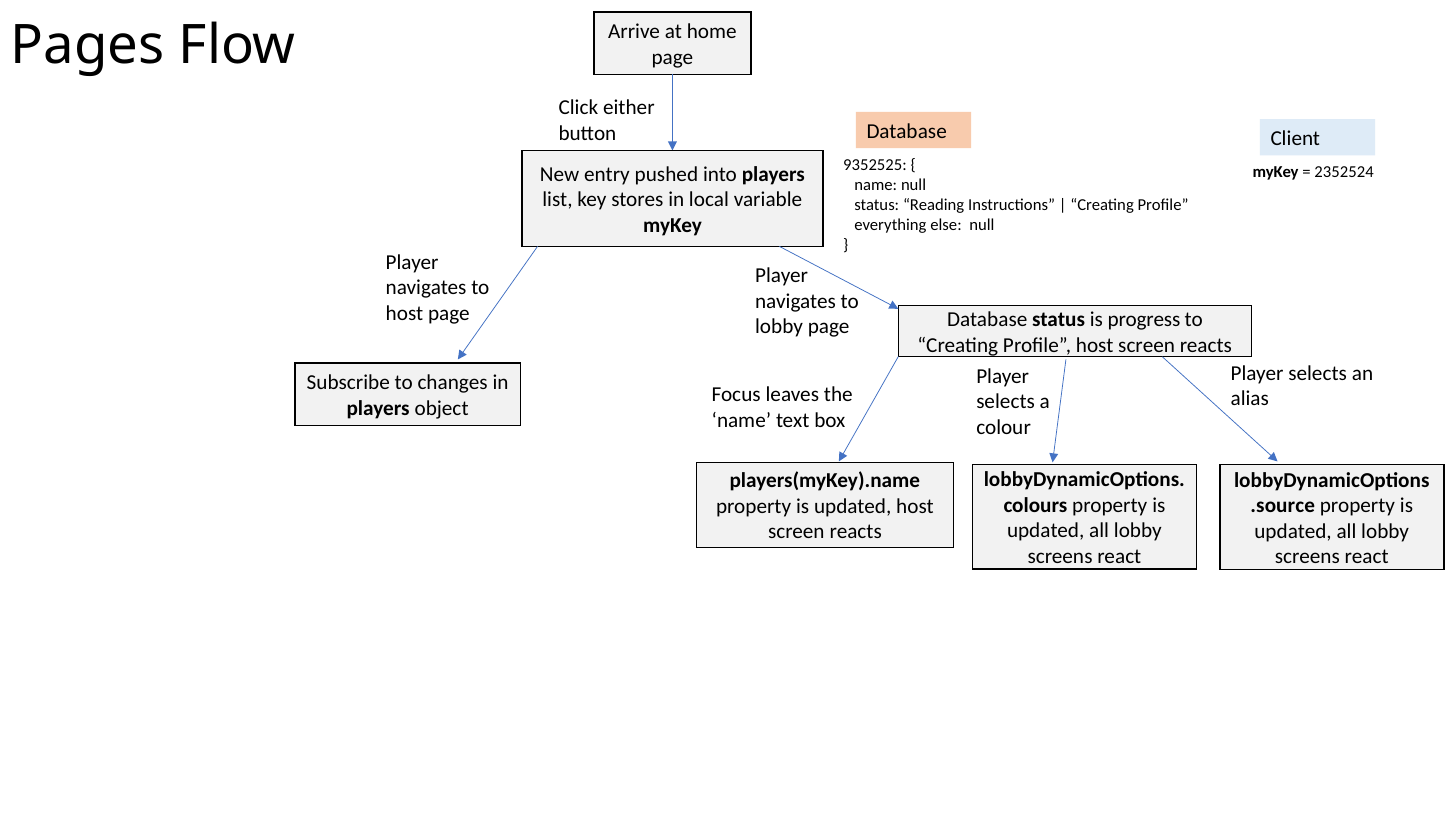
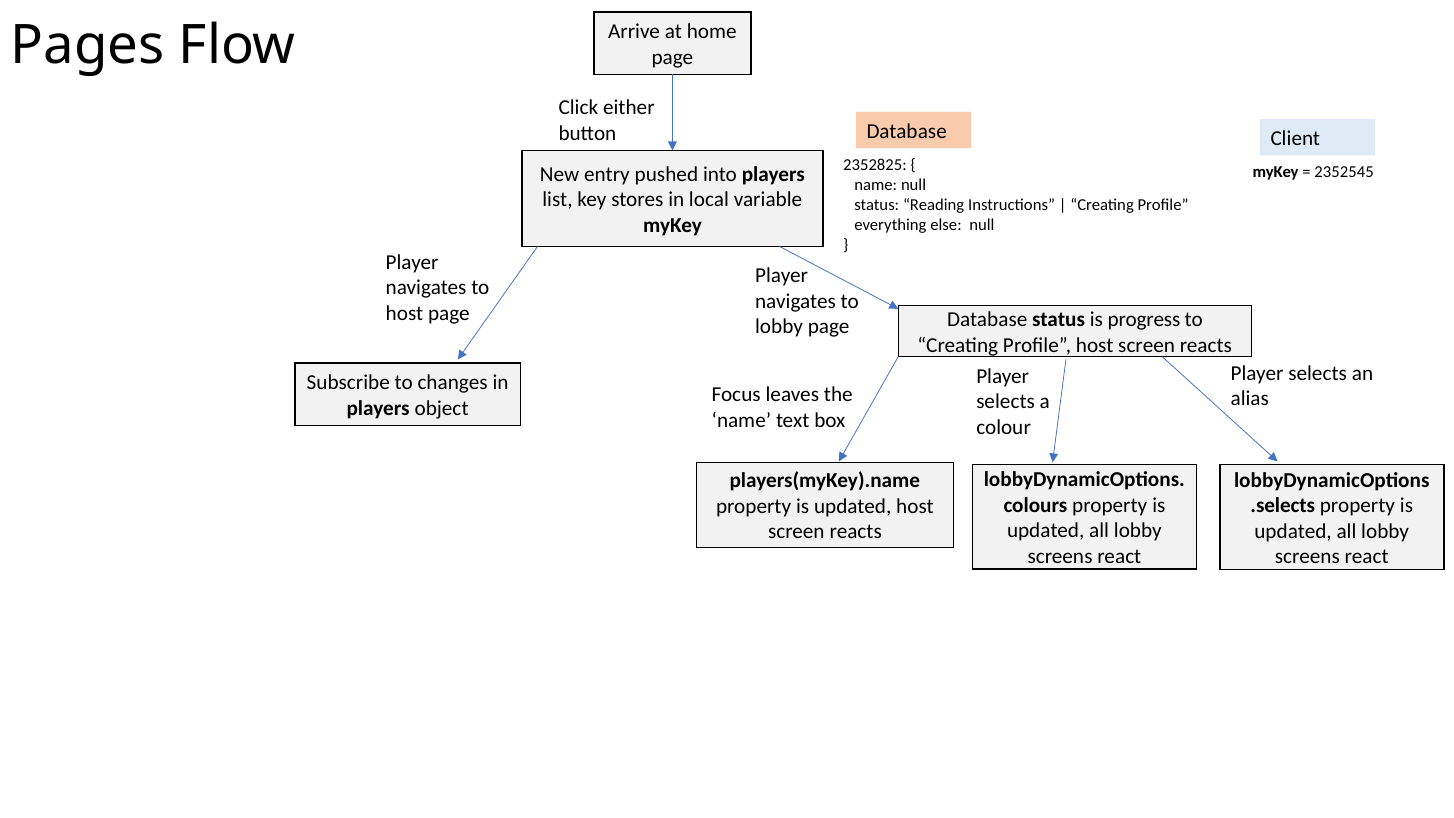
9352525: 9352525 -> 2352825 (875, 165)
2352524: 2352524 -> 2352545 (1344, 172)
.source: .source -> .selects (1283, 506)
